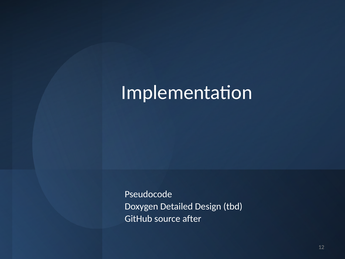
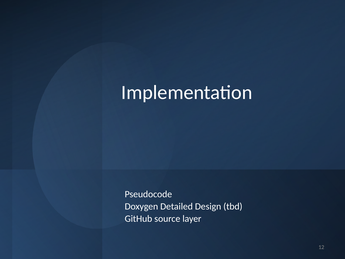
after: after -> layer (192, 219)
